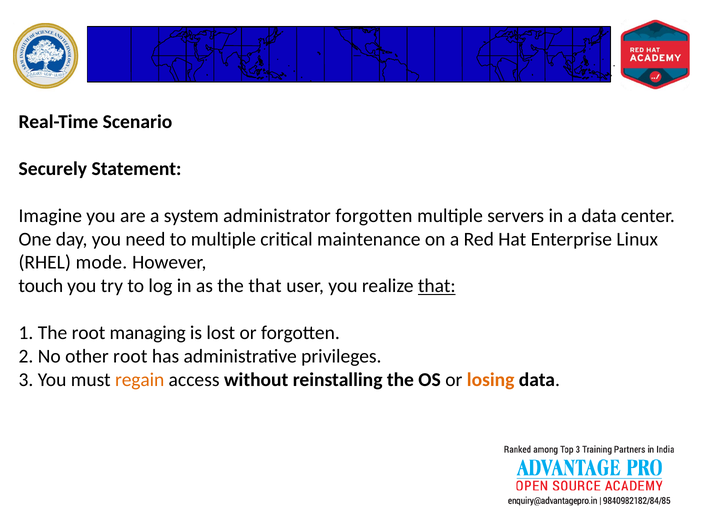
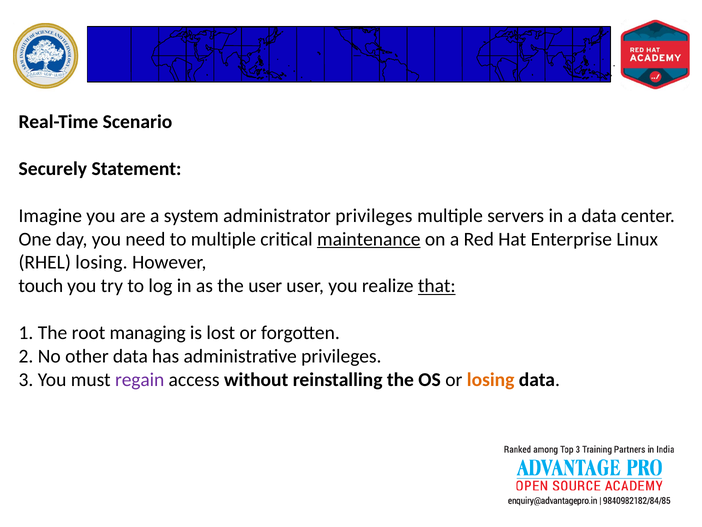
administrator forgotten: forgotten -> privileges (374, 215)
maintenance underline: none -> present (369, 239)
RHEL mode: mode -> losing (101, 262)
the that: that -> user (265, 286)
other root: root -> data (130, 356)
regain colour: orange -> purple (140, 379)
